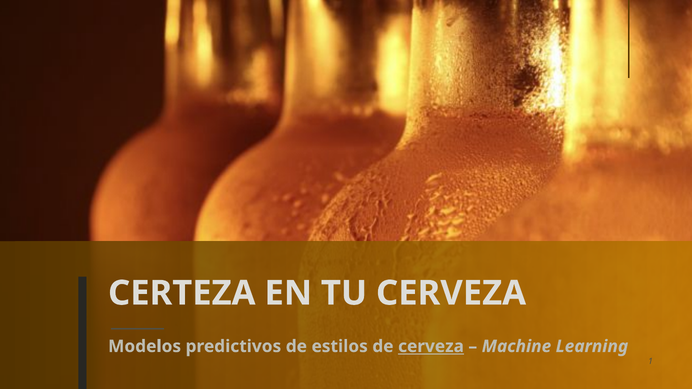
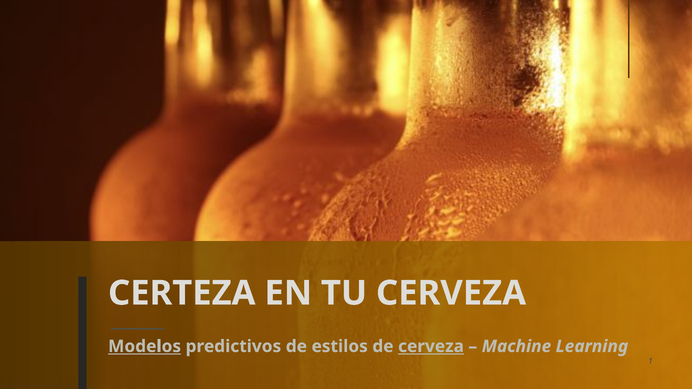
Modelos underline: none -> present (145, 347)
